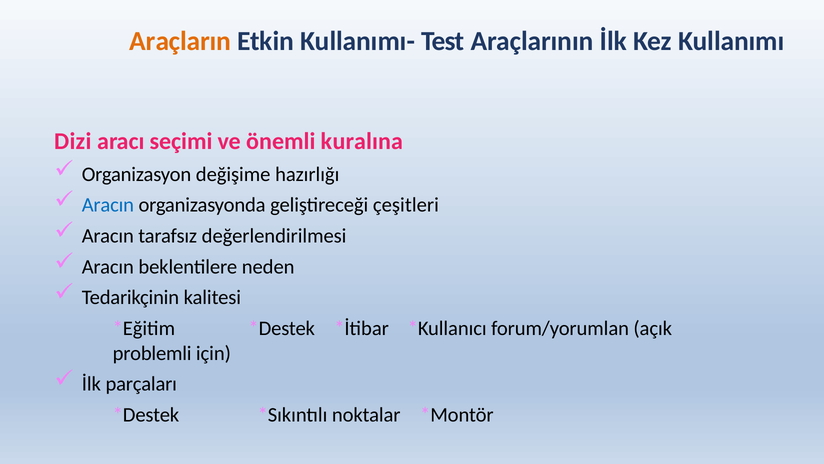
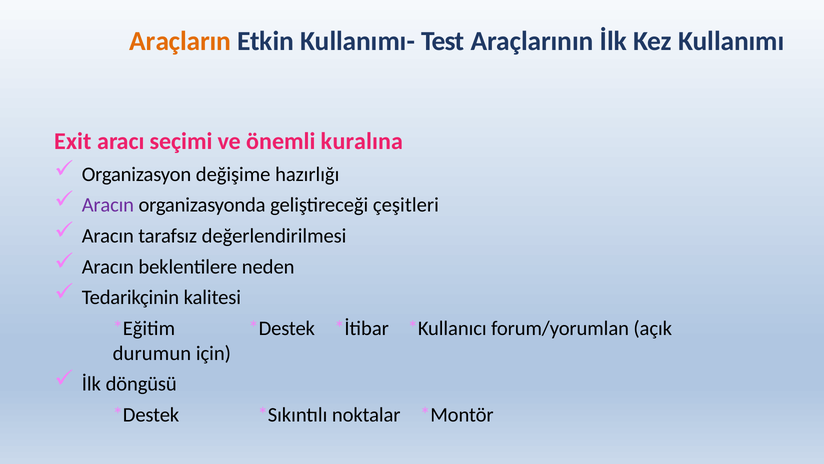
Dizi: Dizi -> Exit (73, 141)
Aracın colour: blue -> purple (108, 205)
problemli: problemli -> durumun (152, 353)
parçaları: parçaları -> döngüsü (141, 384)
